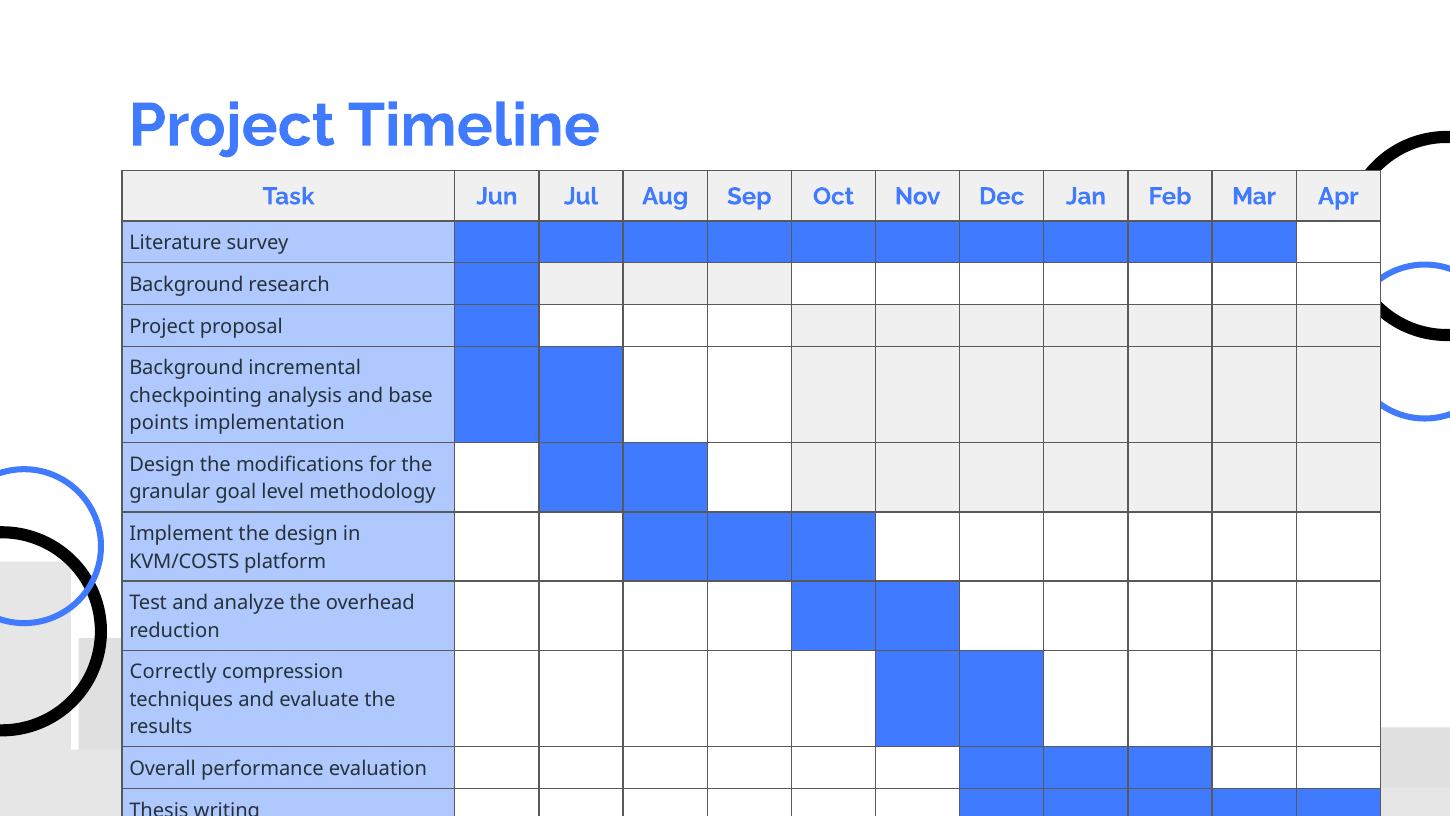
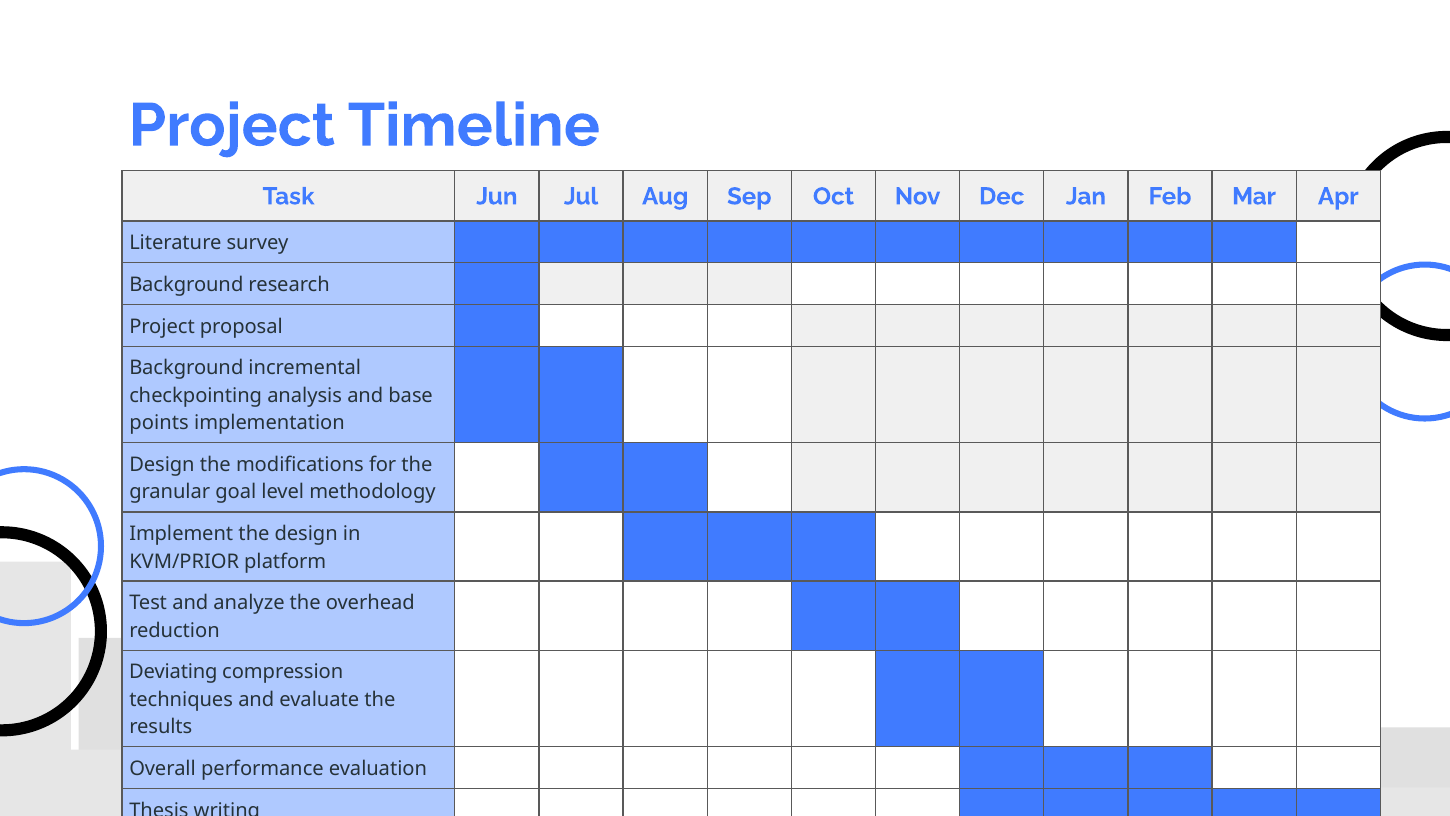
KVM/COSTS: KVM/COSTS -> KVM/PRIOR (184, 561)
Correctly: Correctly -> Deviating (173, 672)
